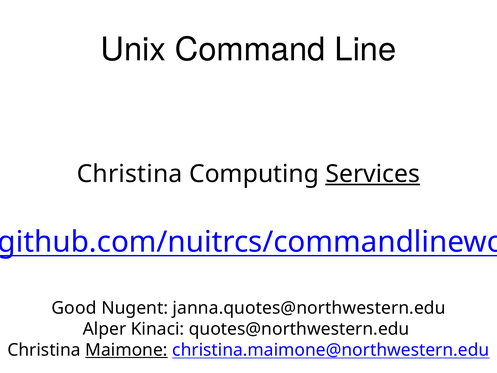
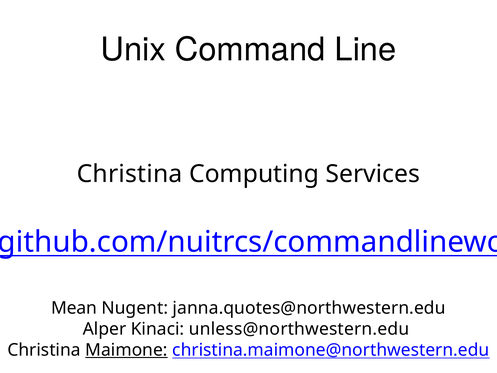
Services underline: present -> none (373, 174)
Good: Good -> Mean (74, 308)
quotes@northwestern.edu: quotes@northwestern.edu -> unless@northwestern.edu (299, 329)
